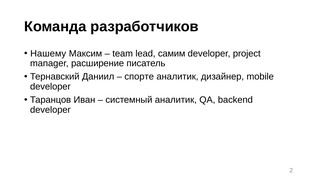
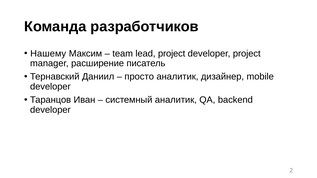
lead самим: самим -> project (172, 54)
спорте: спорте -> просто (139, 77)
